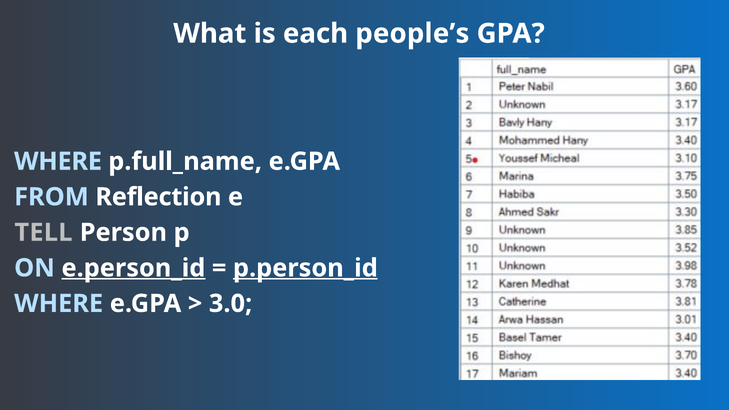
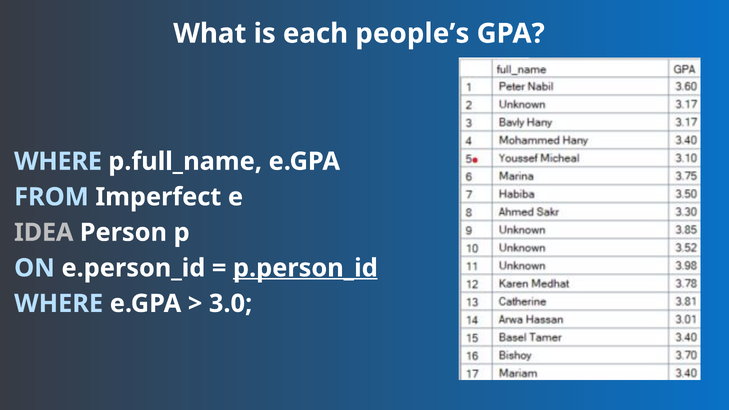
Reflection: Reflection -> Imperfect (158, 197)
TELL: TELL -> IDEA (44, 233)
e.person_id underline: present -> none (133, 268)
